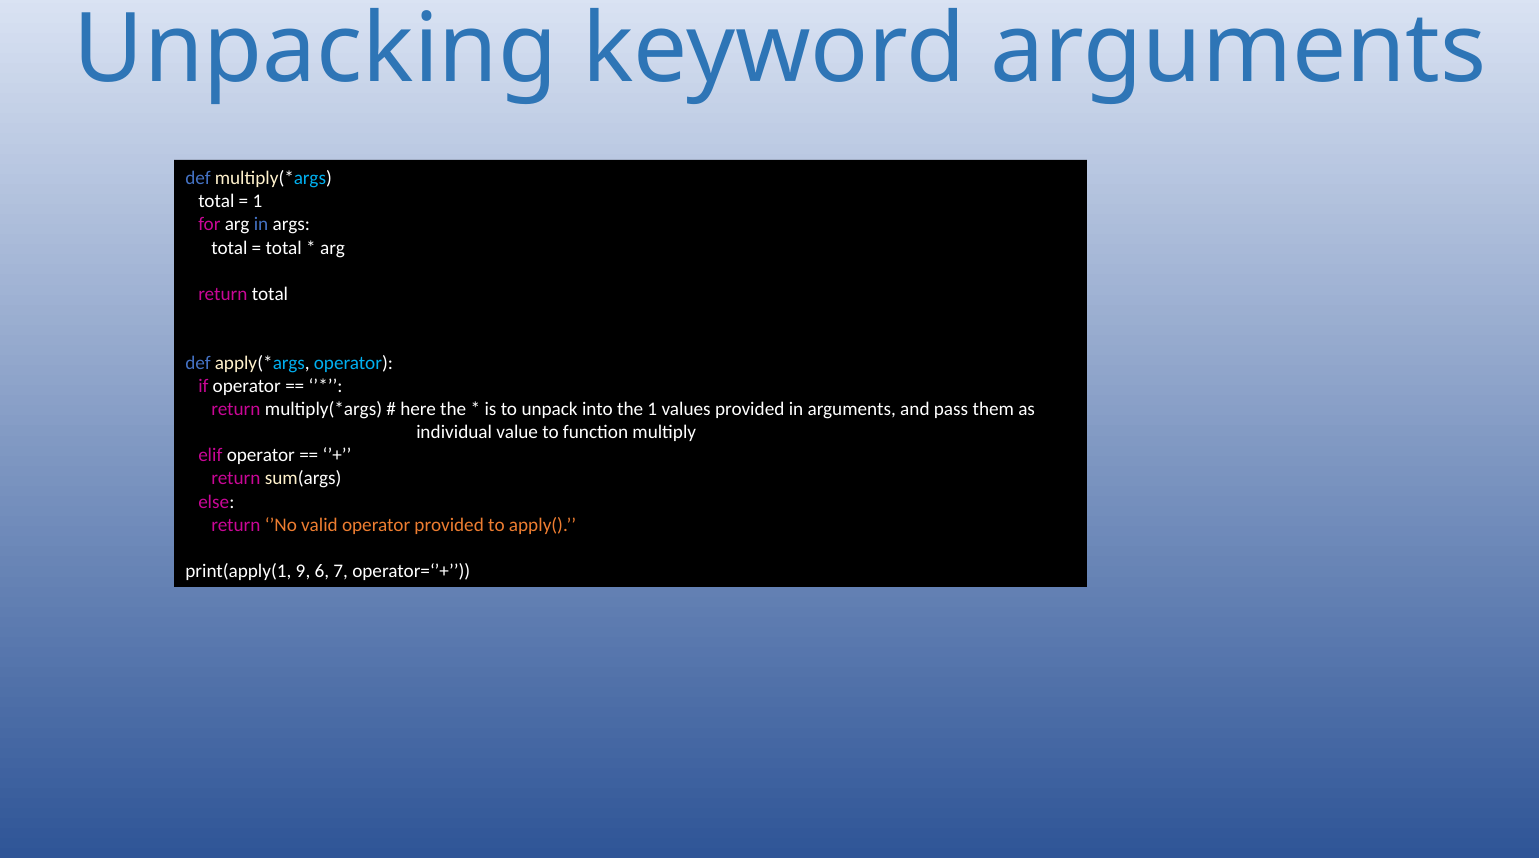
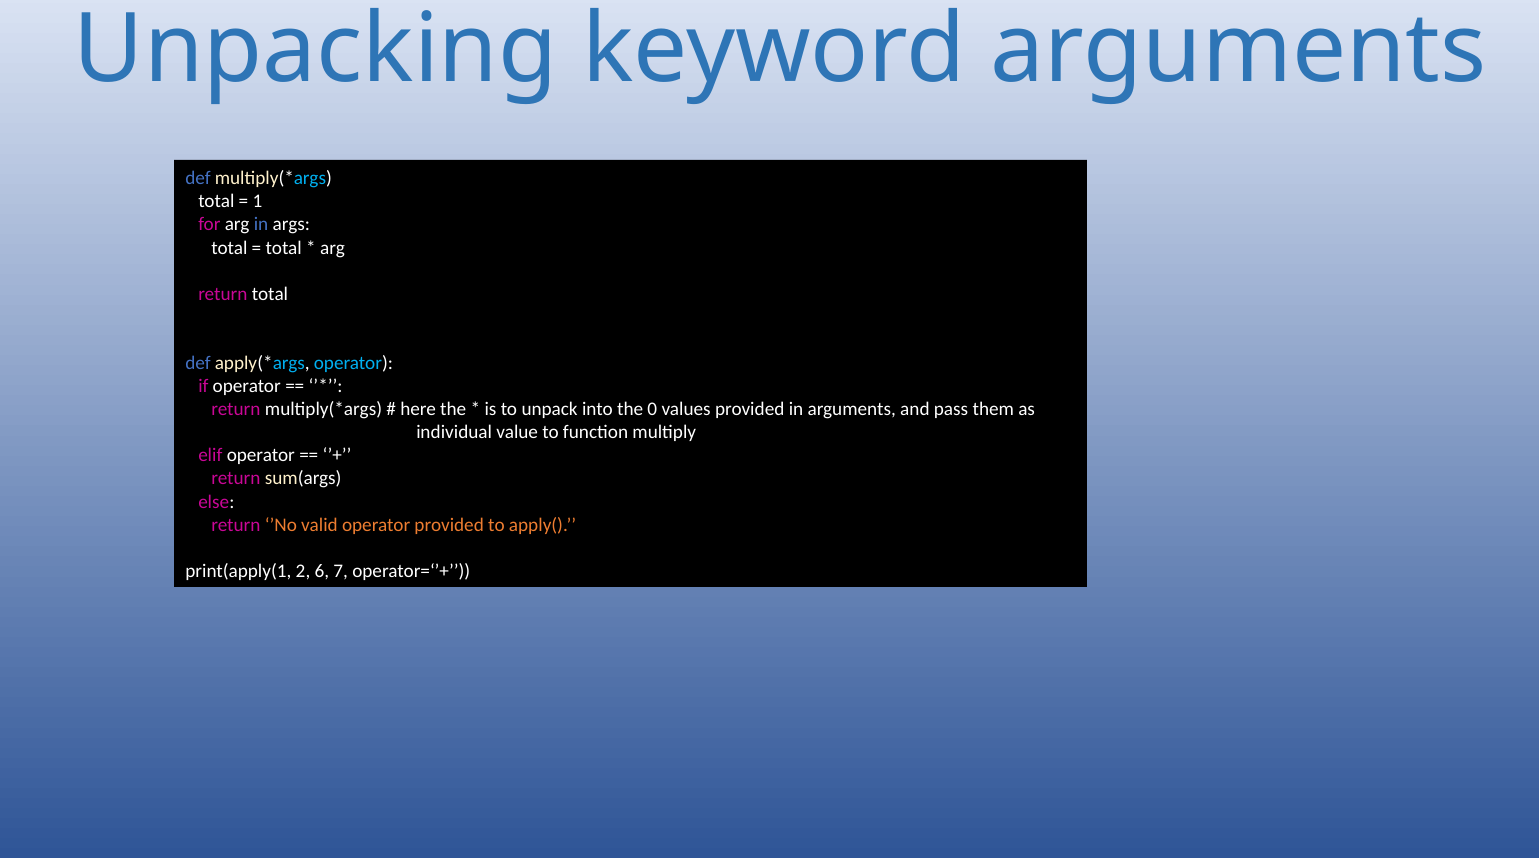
the 1: 1 -> 0 (652, 409)
9: 9 -> 2 (303, 571)
